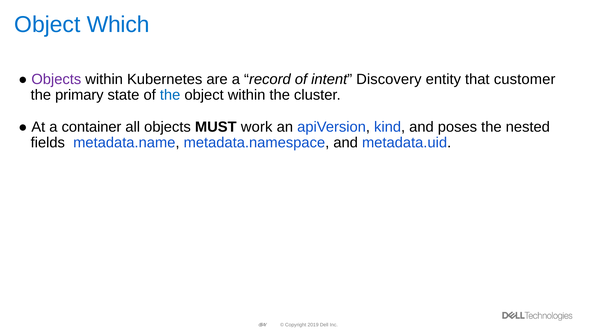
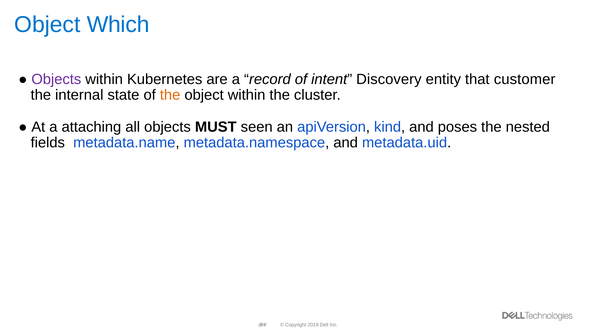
primary: primary -> internal (79, 95)
the colour: blue -> orange (170, 95)
container: container -> attaching (91, 127)
work: work -> seen (257, 127)
